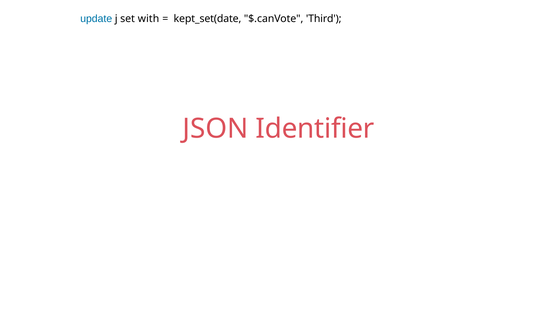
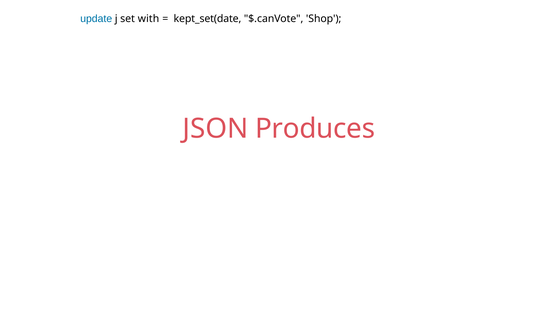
Third: Third -> Shop (324, 19)
Identifier: Identifier -> Produces (315, 129)
